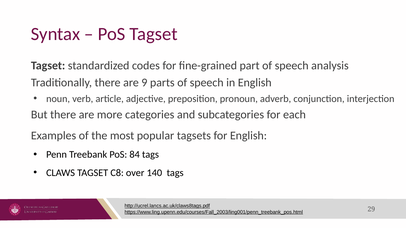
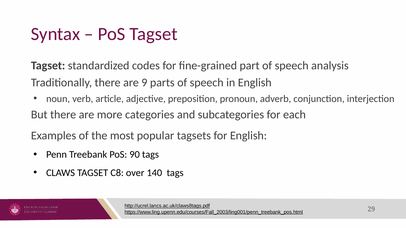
84: 84 -> 90 (135, 155)
